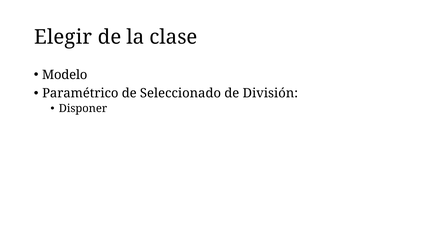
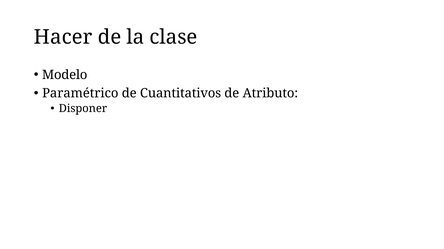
Elegir: Elegir -> Hacer (63, 37)
Seleccionado: Seleccionado -> Cuantitativos (181, 94)
División: División -> Atributo (270, 94)
